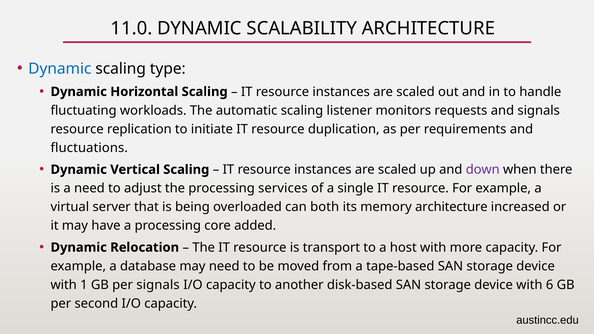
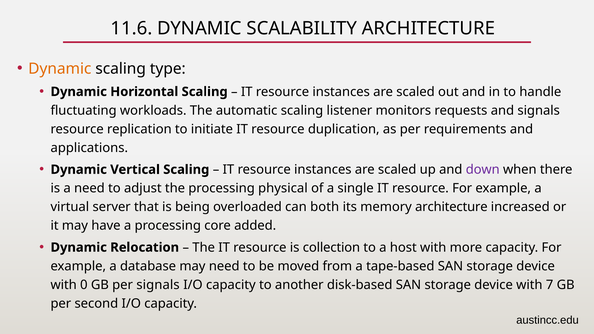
11.0: 11.0 -> 11.6 (131, 28)
Dynamic colour: blue -> orange (60, 69)
fluctuations: fluctuations -> applications (89, 148)
services: services -> physical (283, 188)
transport: transport -> collection (331, 248)
1: 1 -> 0 (84, 285)
6: 6 -> 7 (550, 285)
